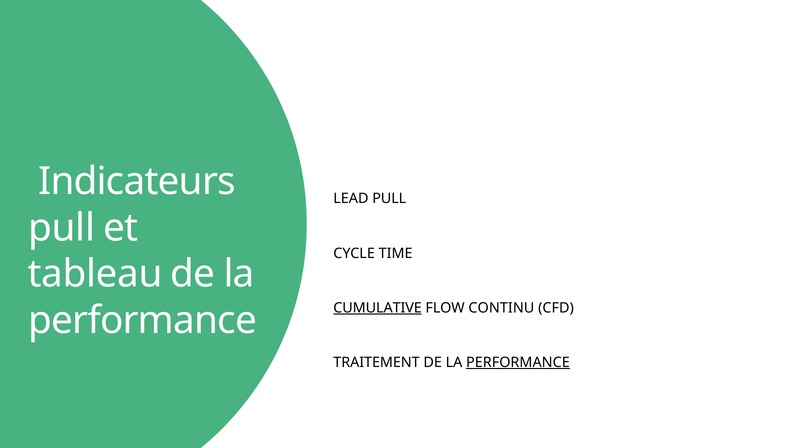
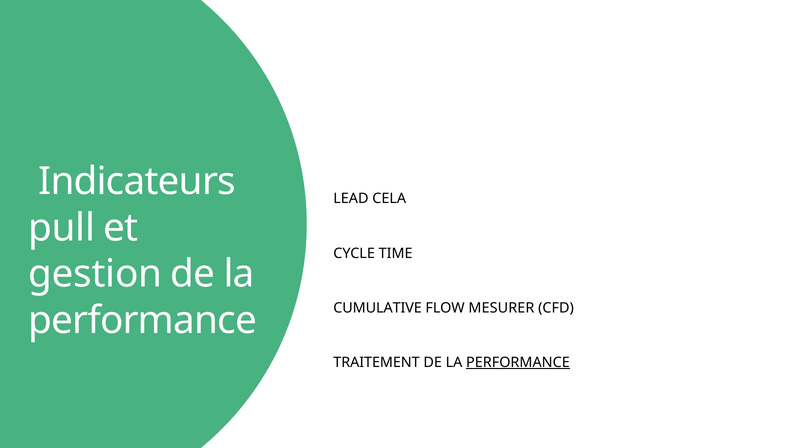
LEAD PULL: PULL -> CELA (389, 199)
tableau: tableau -> gestion (95, 274)
CUMULATIVE underline: present -> none (378, 308)
CONTINU: CONTINU -> MESURER (501, 308)
